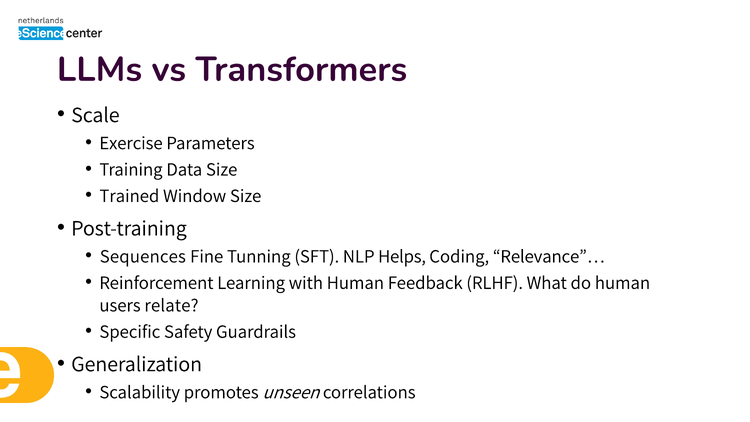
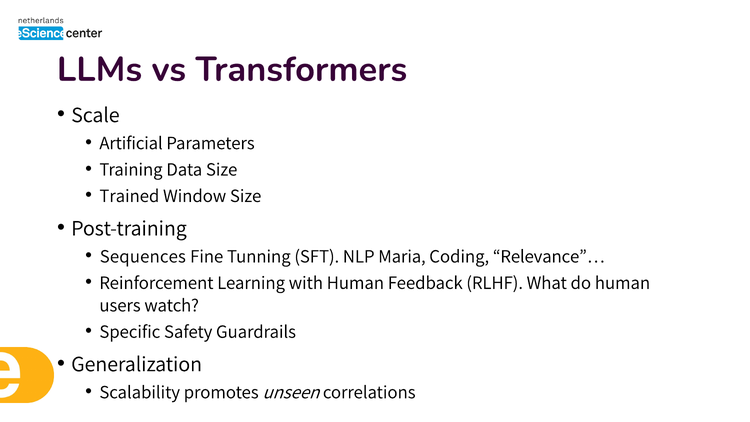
Exercise: Exercise -> Artificial (131, 143)
Helps: Helps -> Maria (402, 256)
relate: relate -> watch (172, 305)
